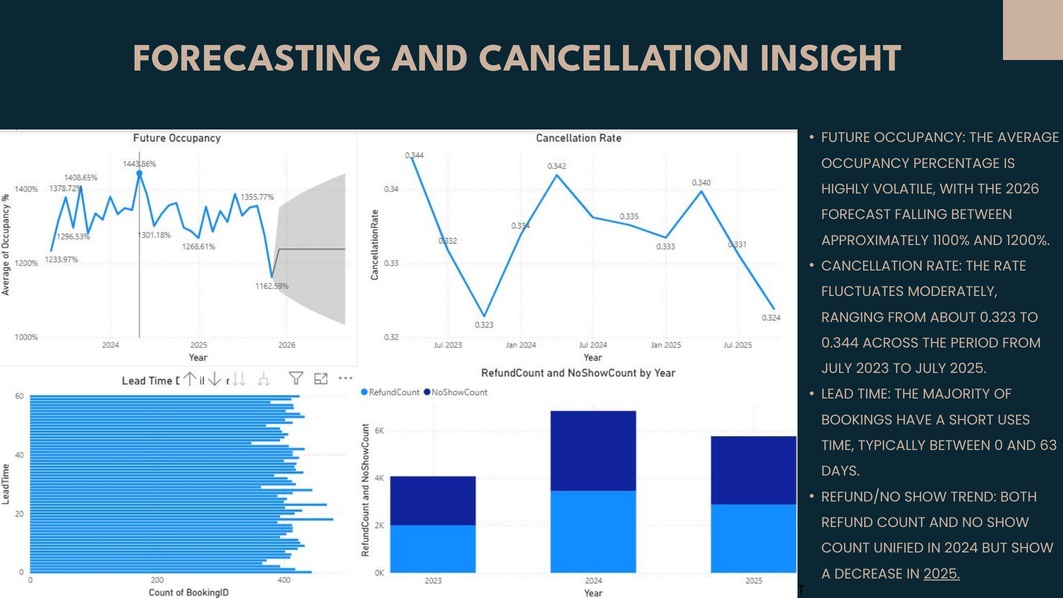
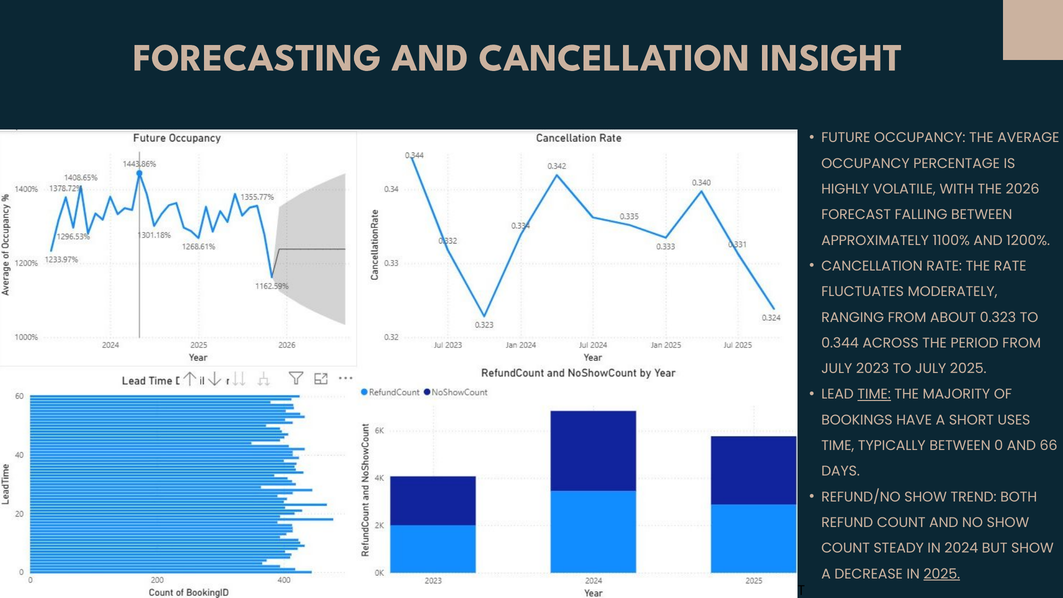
TIME underline: none -> present (874, 394)
63: 63 -> 66 (1049, 446)
UNIFIED: UNIFIED -> STEADY (899, 548)
